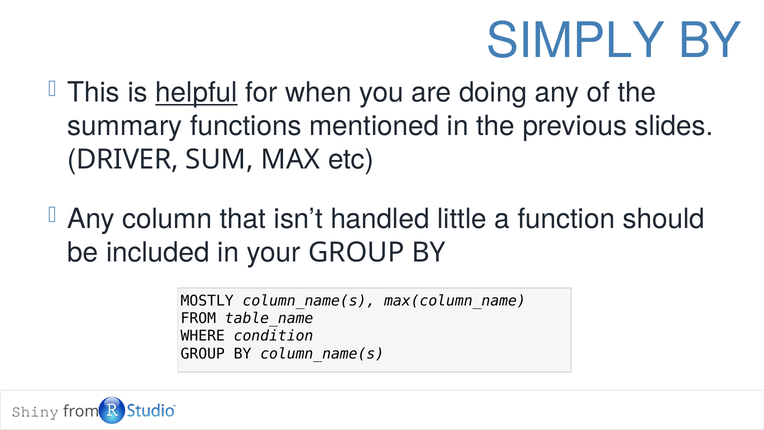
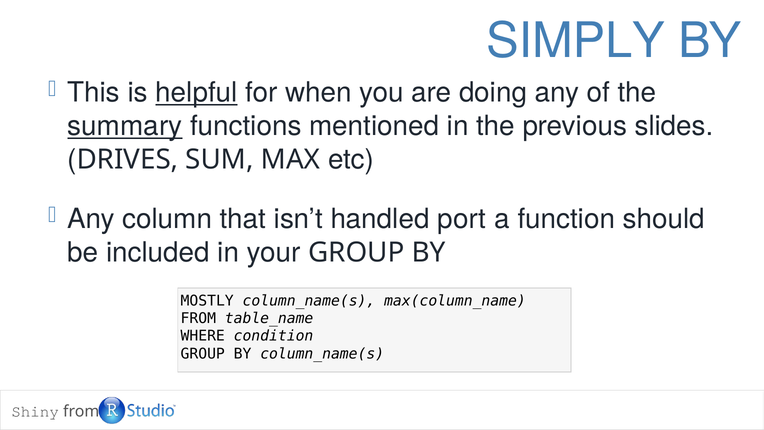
summary underline: none -> present (125, 126)
DRIVER: DRIVER -> DRIVES (127, 159)
little: little -> port (462, 219)
